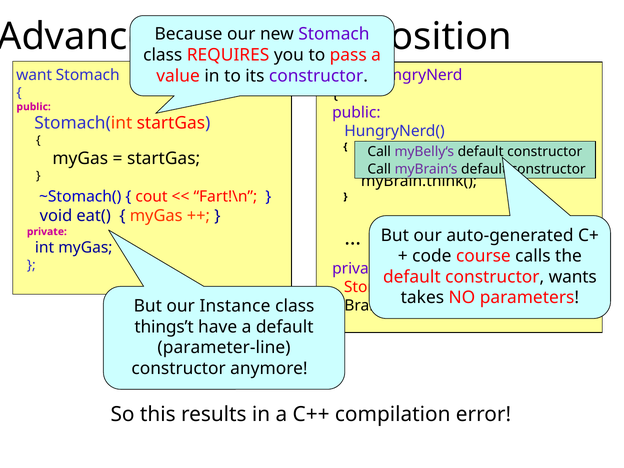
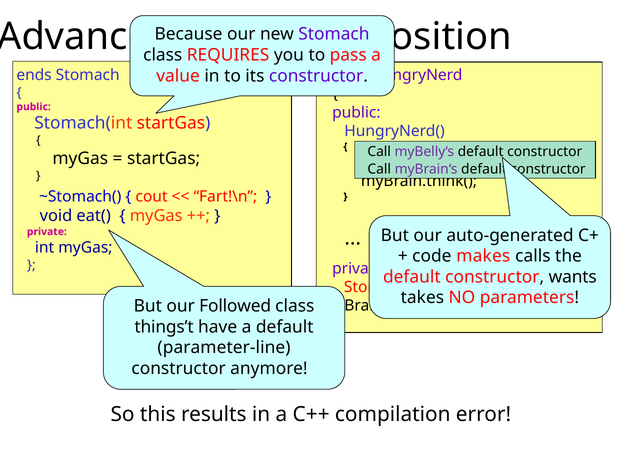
want: want -> ends (34, 75)
course: course -> makes (483, 256)
Instance: Instance -> Followed (235, 306)
